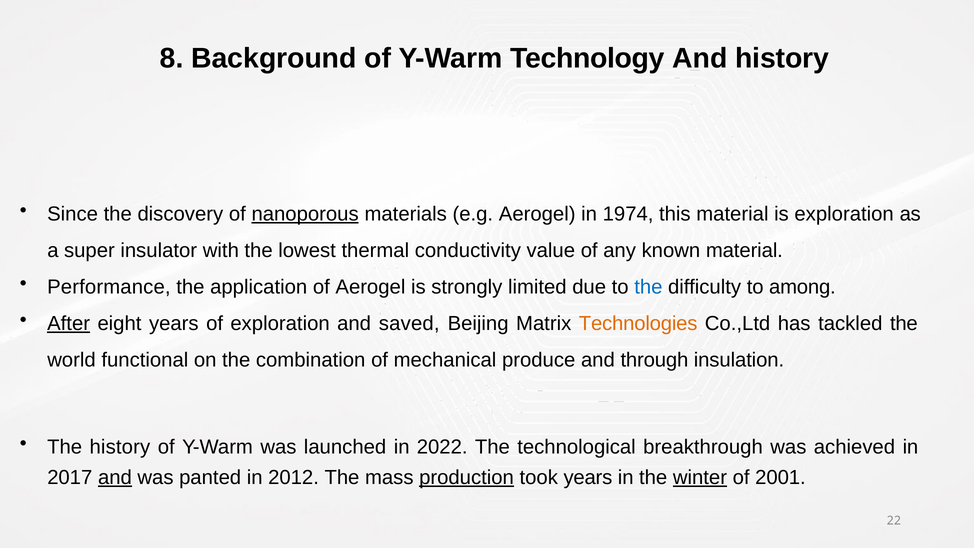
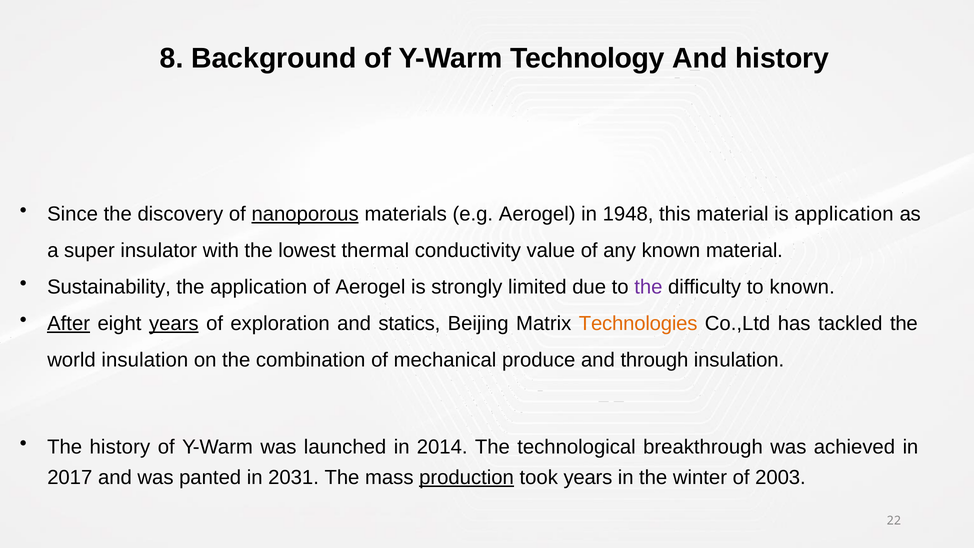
1974: 1974 -> 1948 (628, 214)
is exploration: exploration -> application (844, 214)
Performance: Performance -> Sustainability (109, 287)
the colour: blue -> purple (648, 287)
to among: among -> known (802, 287)
years underline: none -> present (174, 323)
saved: saved -> statics (409, 323)
world functional: functional -> insulation (145, 360)
2022: 2022 -> 2014 (442, 447)
and underline: present -> none (115, 477)
2012: 2012 -> 2031 (294, 477)
winter underline: present -> none (700, 477)
2001: 2001 -> 2003 (780, 477)
